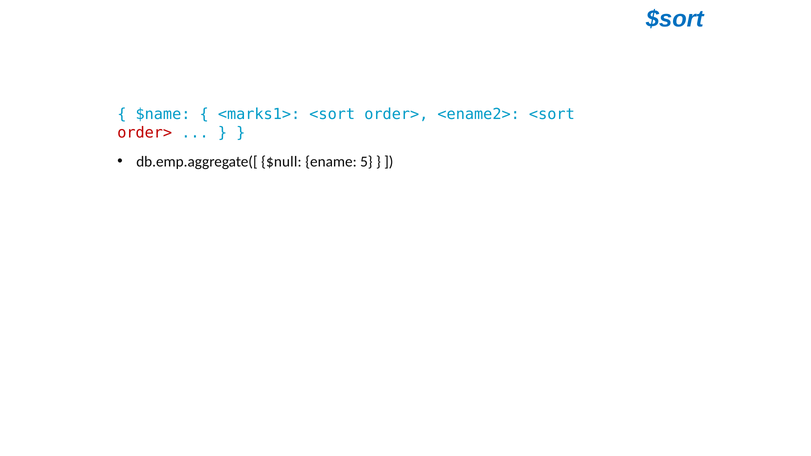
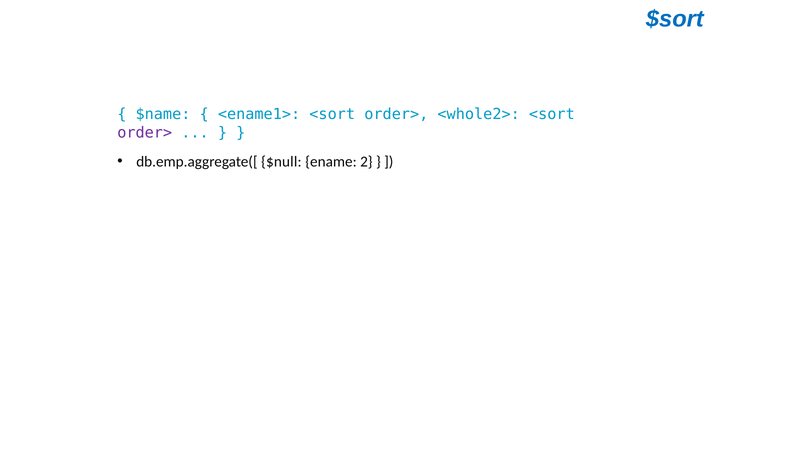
<marks1>: <marks1> -> <ename1> (259, 115)
<ename2>: <ename2> -> <whole2> (479, 115)
order> colour: red -> purple (145, 133)
5: 5 -> 2 (366, 162)
